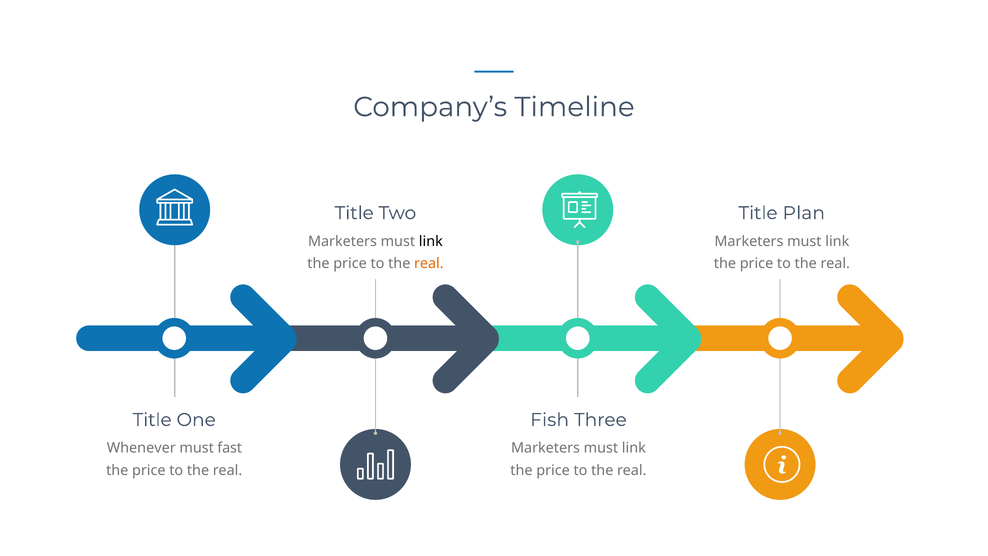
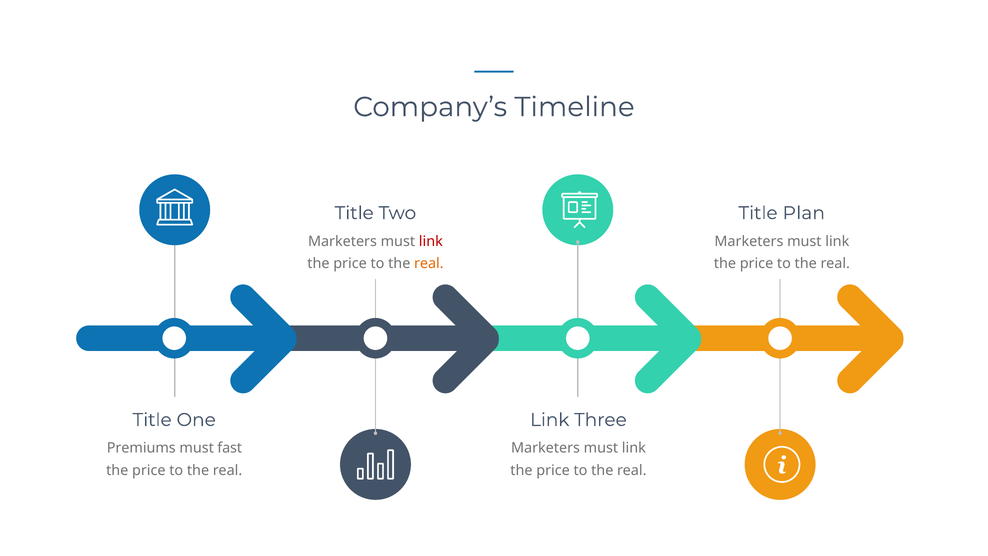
link colour: black -> red (431, 241)
Fish: Fish -> Link (550, 420)
Whenever: Whenever -> Premiums (141, 448)
